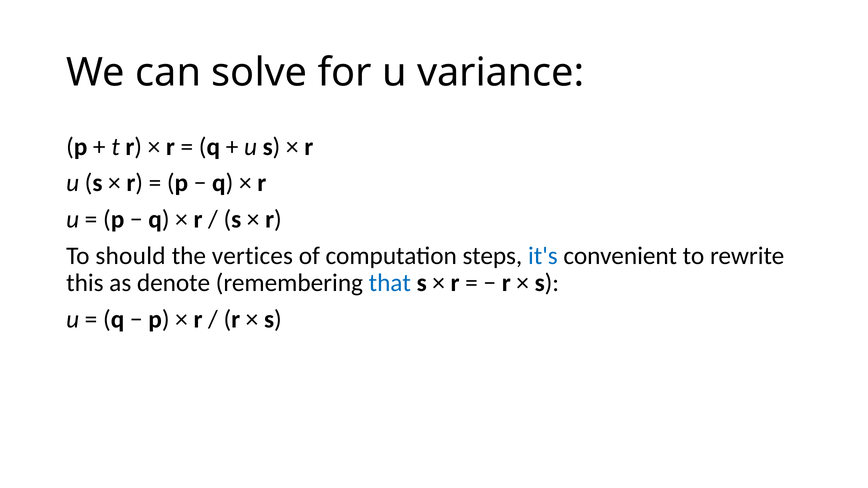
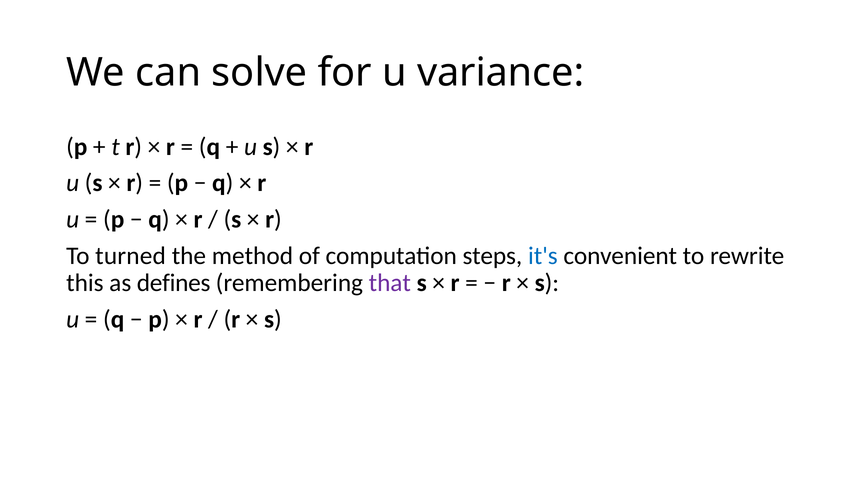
should: should -> turned (131, 256)
vertices: vertices -> method (252, 256)
denote: denote -> defines (174, 283)
that colour: blue -> purple (390, 283)
